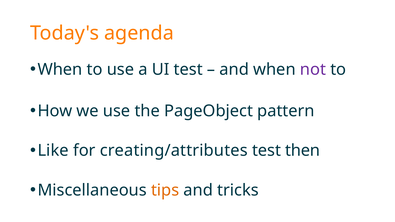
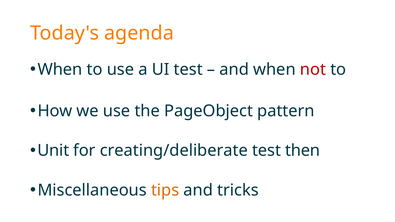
not colour: purple -> red (313, 69)
Like: Like -> Unit (53, 151)
creating/attributes: creating/attributes -> creating/deliberate (174, 151)
